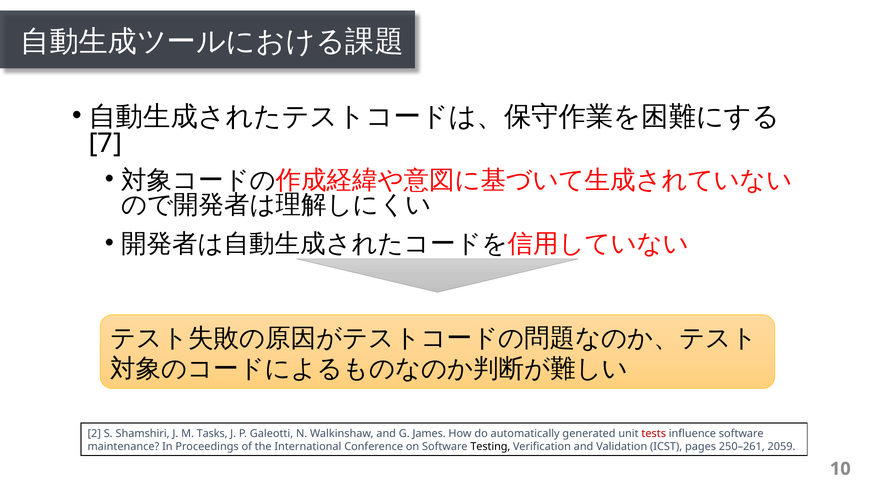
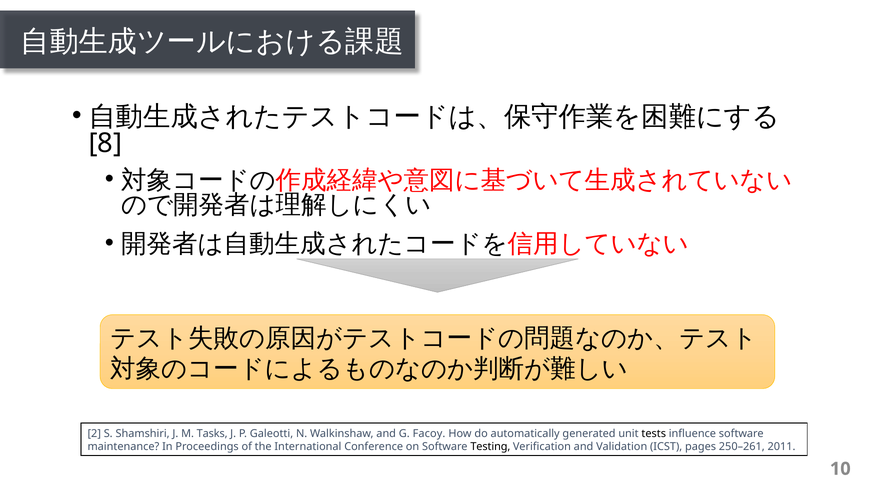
7: 7 -> 8 (105, 143)
James: James -> Facoy (429, 434)
tests colour: red -> black (654, 434)
2059: 2059 -> 2011 (782, 447)
